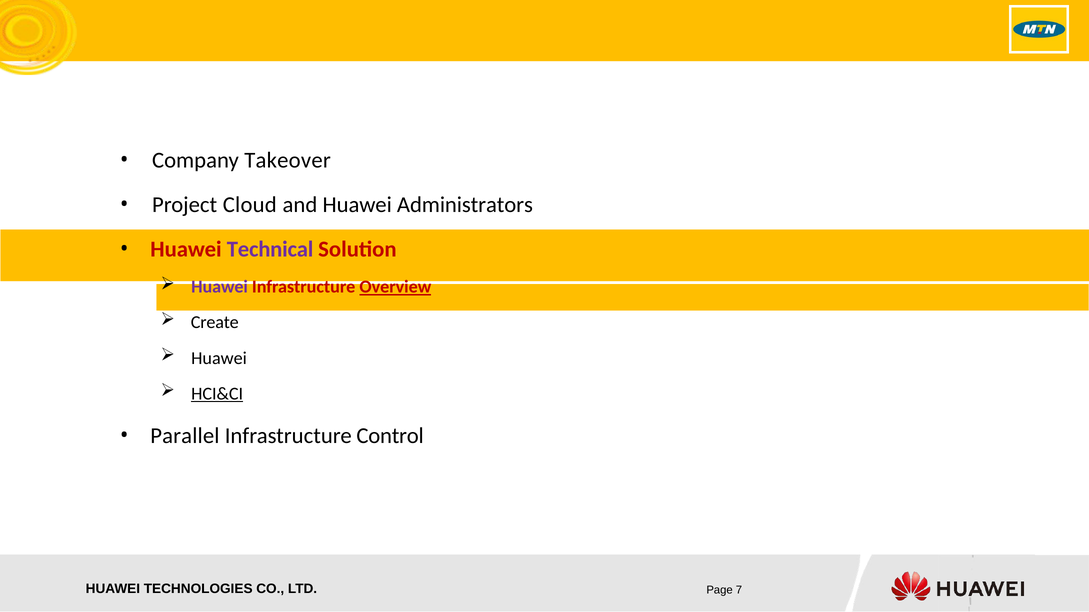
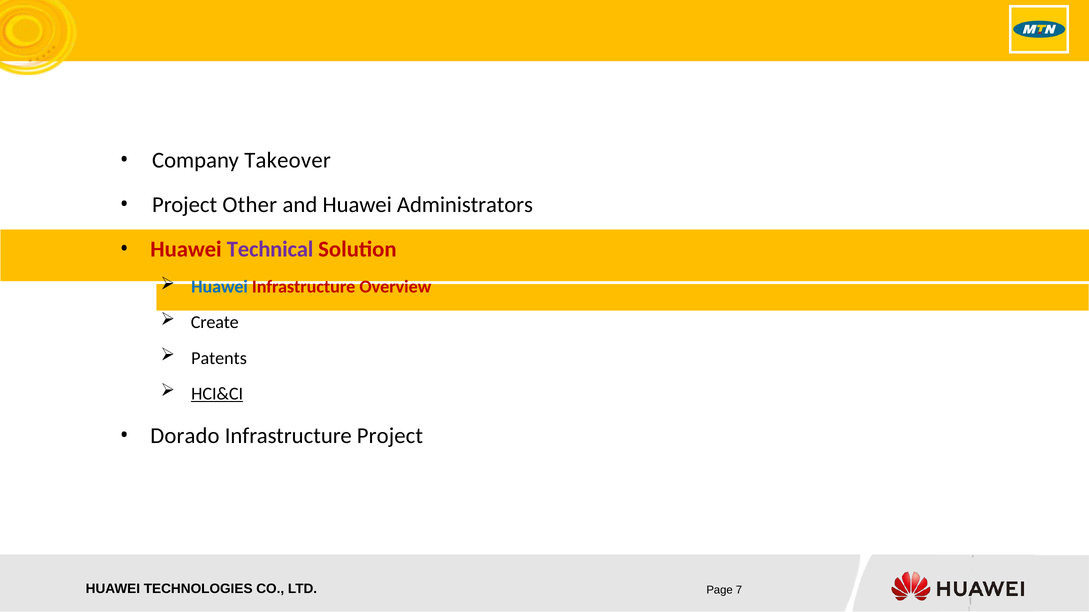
Cloud: Cloud -> Other (250, 205)
Huawei colour: purple -> blue (220, 287)
Overview underline: present -> none (395, 287)
Huawei: Huawei -> Patents (219, 358)
Parallel: Parallel -> Dorado (185, 436)
Infrastructure Control: Control -> Project (390, 436)
